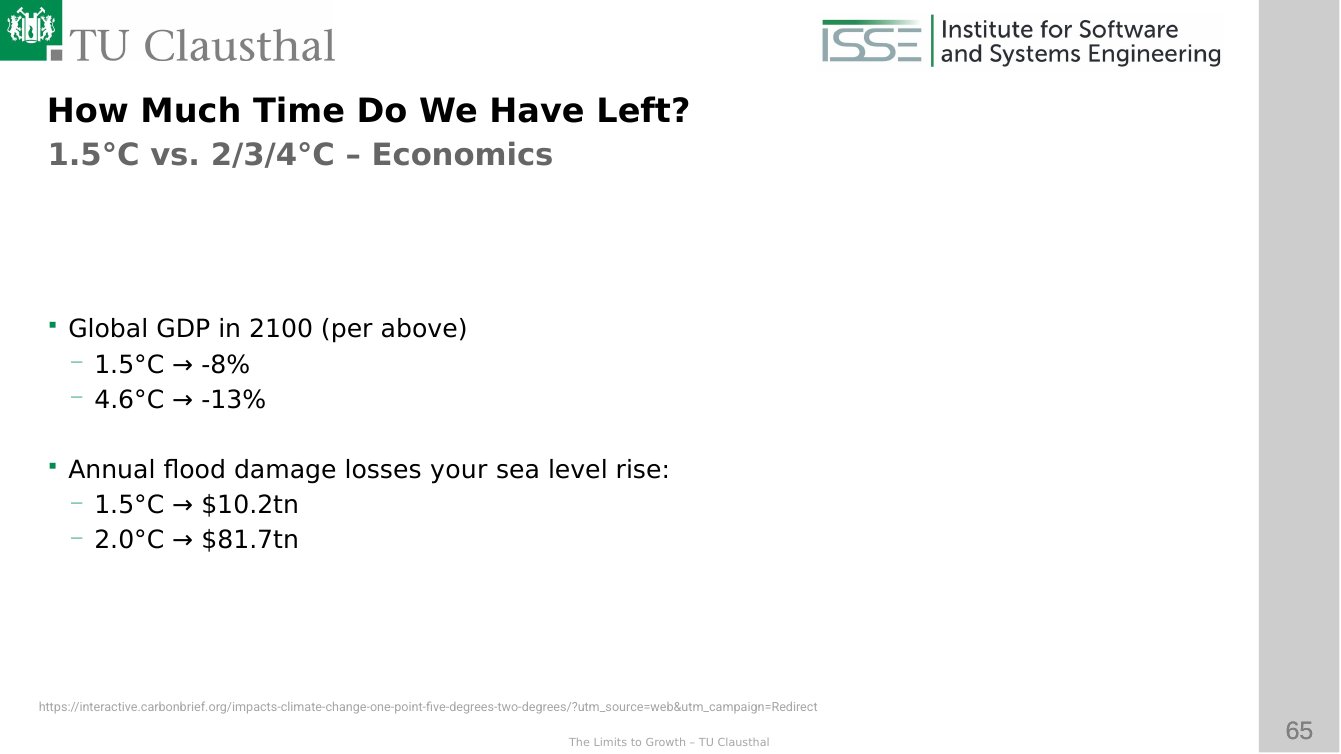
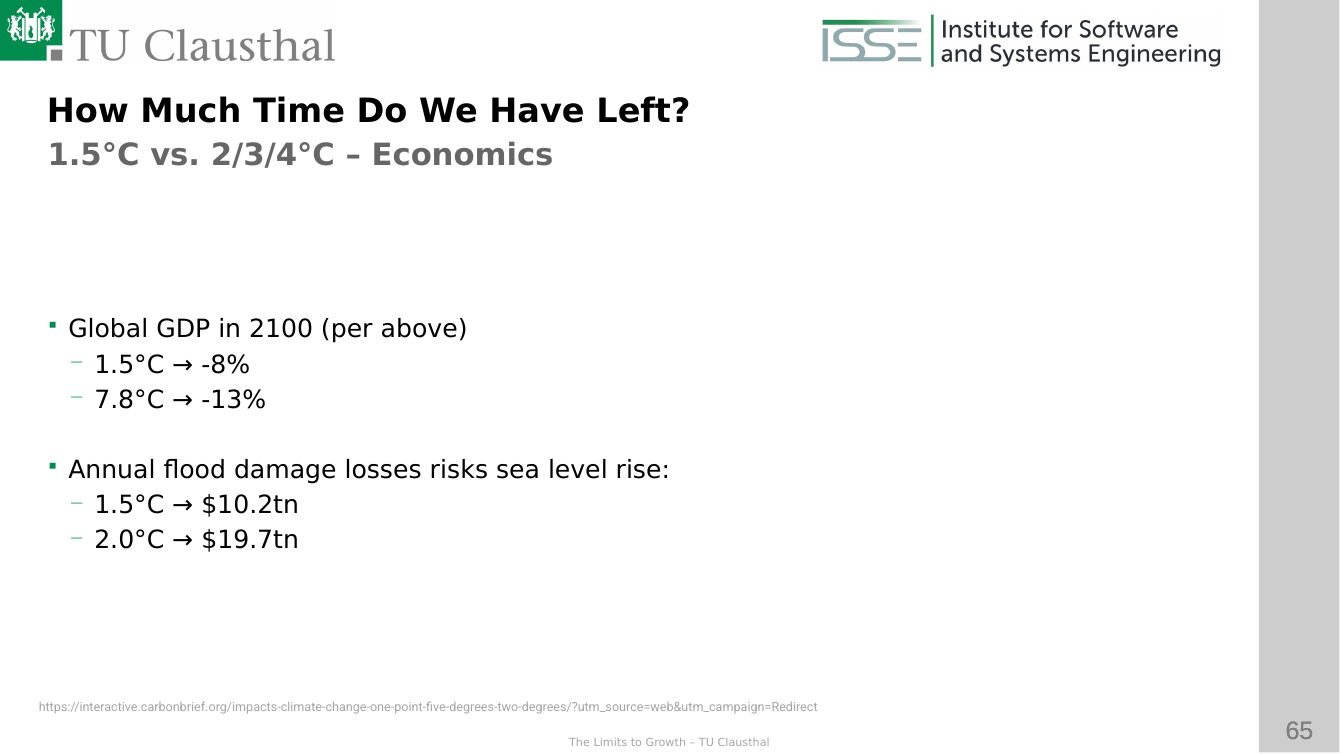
4.6°C: 4.6°C -> 7.8°C (129, 400)
your: your -> risks (459, 470)
$81.7tn: $81.7tn -> $19.7tn (250, 541)
